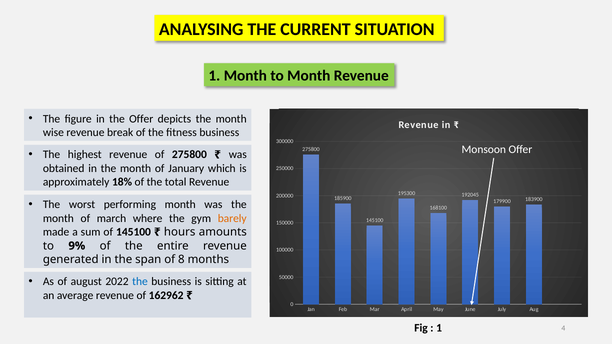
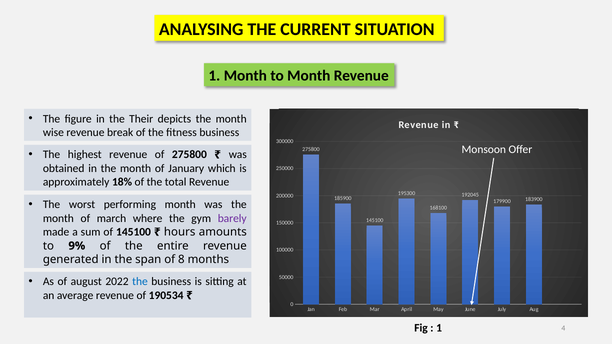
the Offer: Offer -> Their (141, 119)
barely colour: orange -> purple (232, 218)
162962: 162962 -> 190534 (166, 296)
